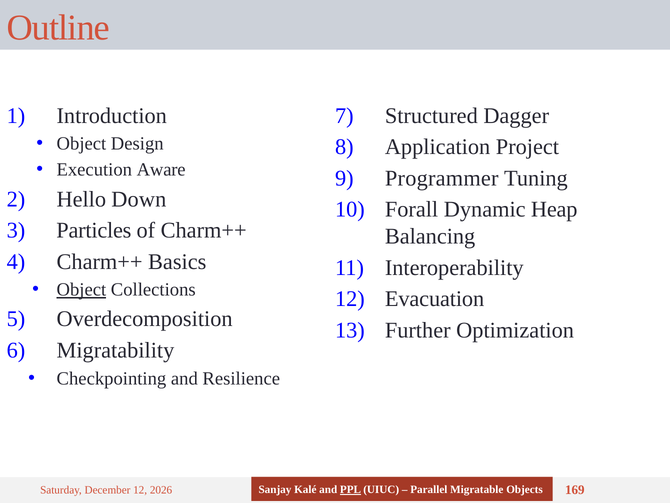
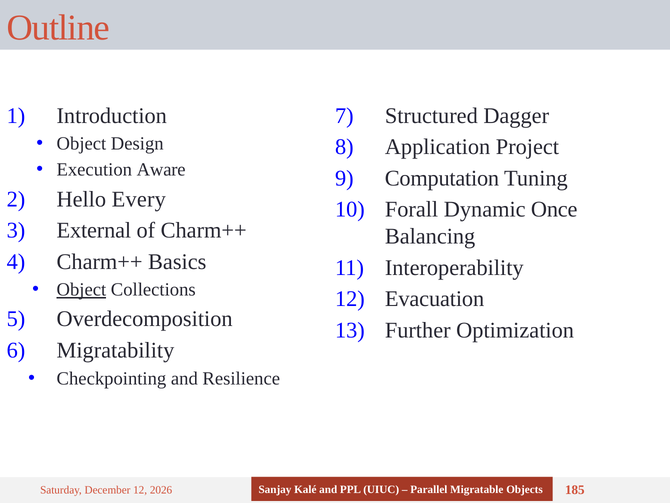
Programmer: Programmer -> Computation (442, 178)
Down: Down -> Every (139, 199)
Heap: Heap -> Once (554, 209)
Particles: Particles -> External (94, 230)
PPL underline: present -> none (350, 489)
169: 169 -> 185 (575, 490)
